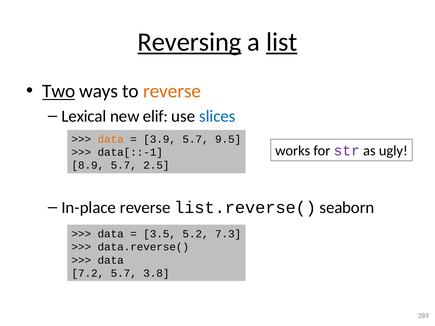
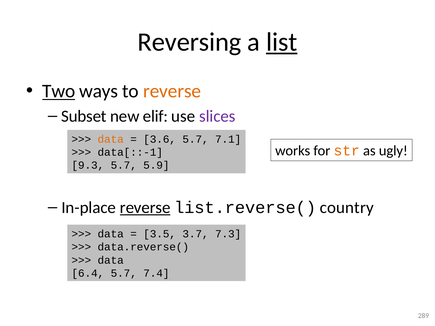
Reversing underline: present -> none (189, 42)
Lexical: Lexical -> Subset (84, 116)
slices colour: blue -> purple (217, 116)
3.9: 3.9 -> 3.6 (160, 139)
9.5: 9.5 -> 7.1 (228, 139)
str colour: purple -> orange (347, 151)
8.9: 8.9 -> 9.3 (88, 166)
2.5: 2.5 -> 5.9 (156, 166)
reverse underline: none -> present (145, 208)
seaborn: seaborn -> country (347, 208)
5.2: 5.2 -> 3.7 (196, 234)
7.2: 7.2 -> 6.4 (88, 273)
3.8: 3.8 -> 7.4 (156, 273)
